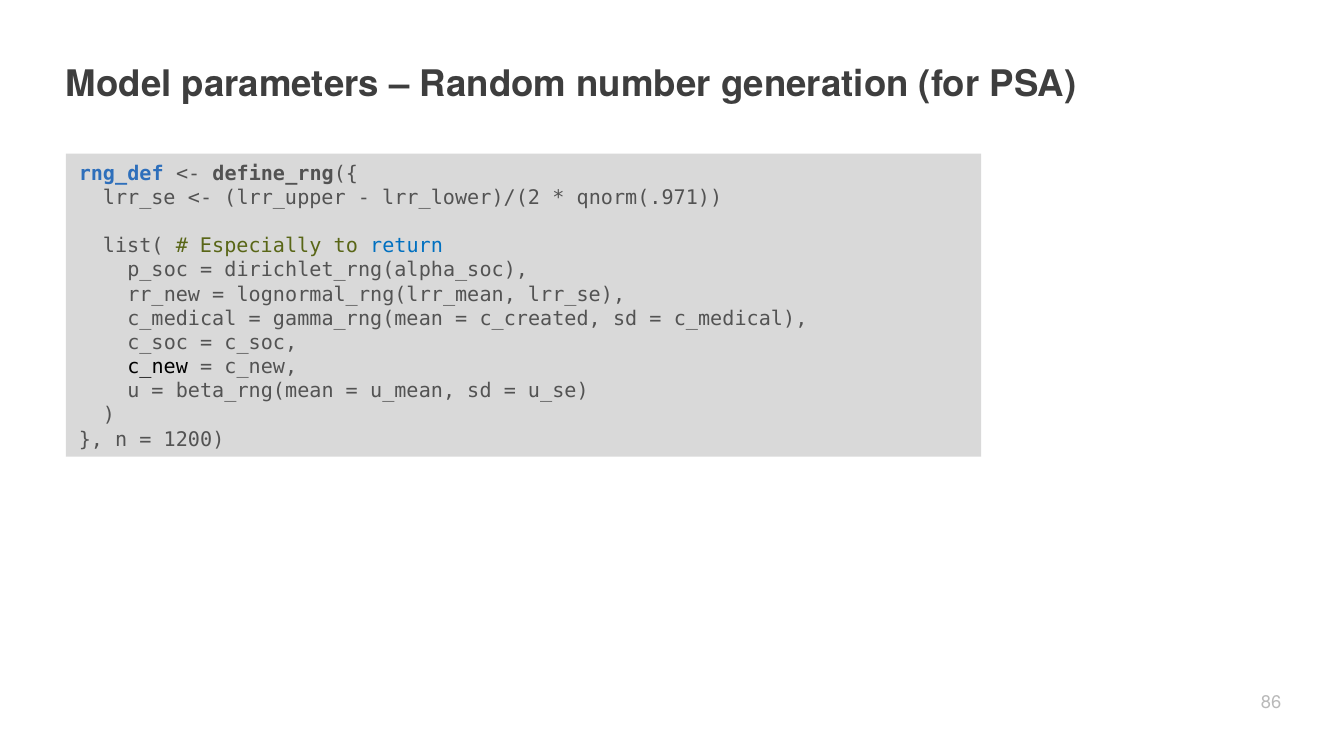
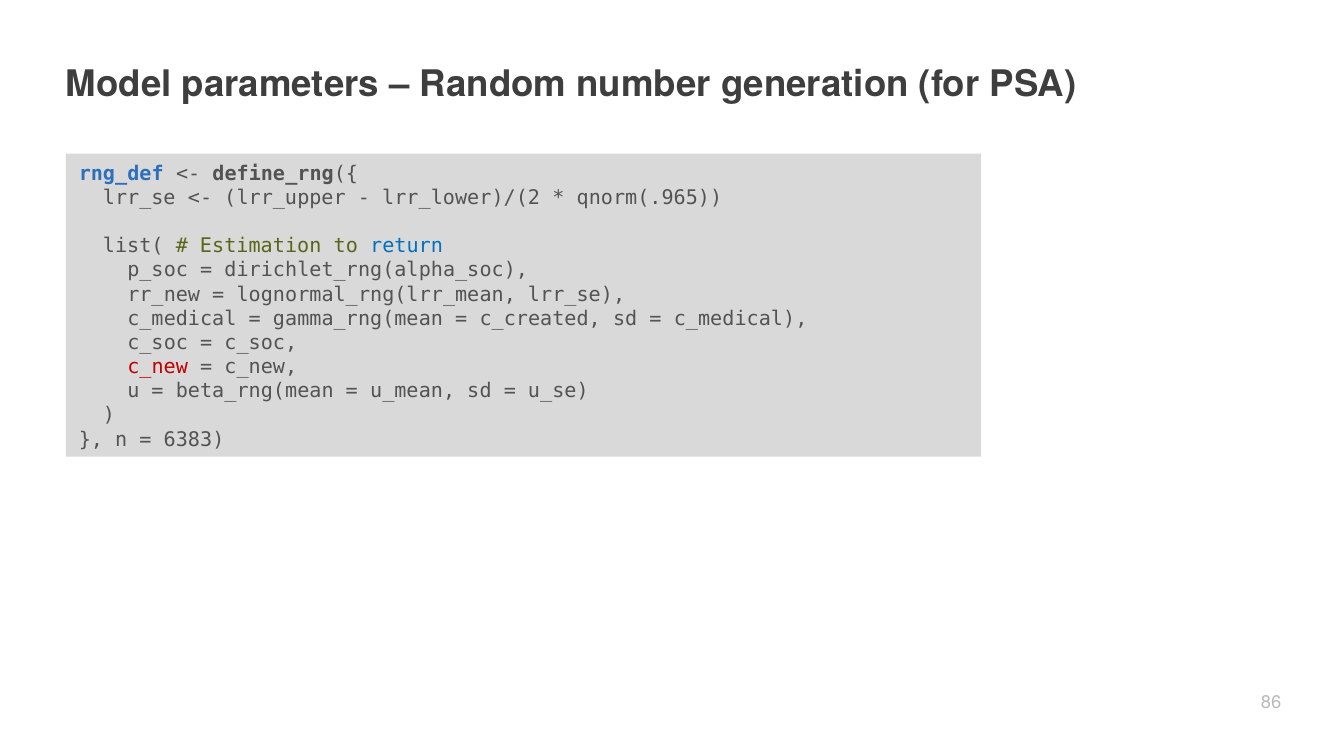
qnorm(.971: qnorm(.971 -> qnorm(.965 (649, 198)
Especially: Especially -> Estimation (261, 246)
c_new colour: black -> red (158, 367)
1200: 1200 -> 6383 (194, 439)
